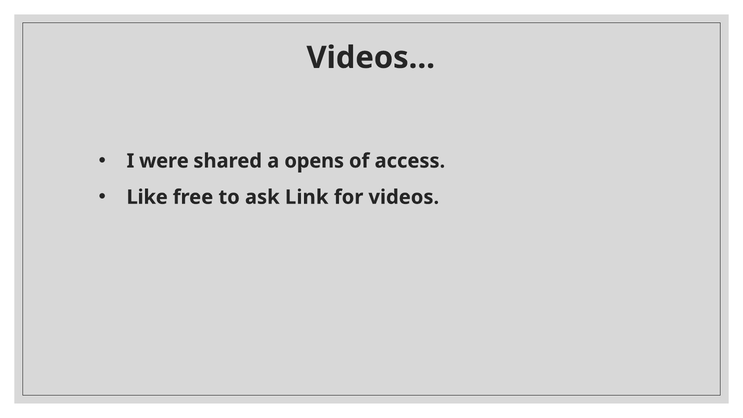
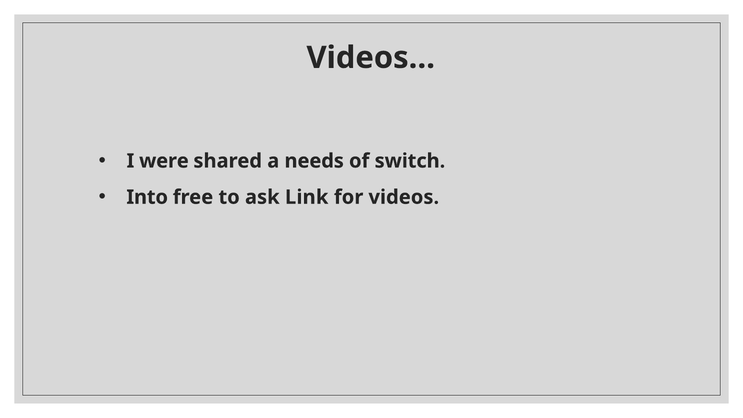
opens: opens -> needs (314, 161)
access: access -> switch (410, 161)
Like: Like -> Into (147, 197)
